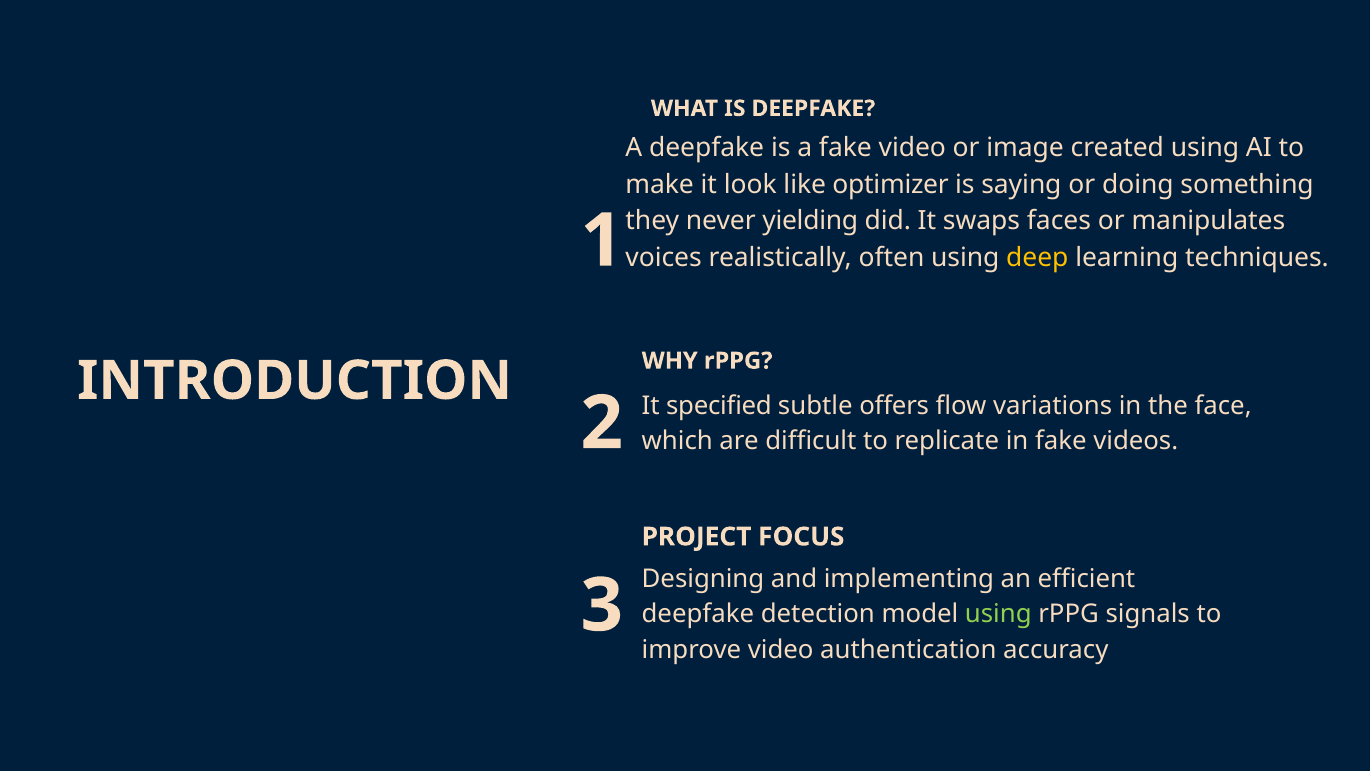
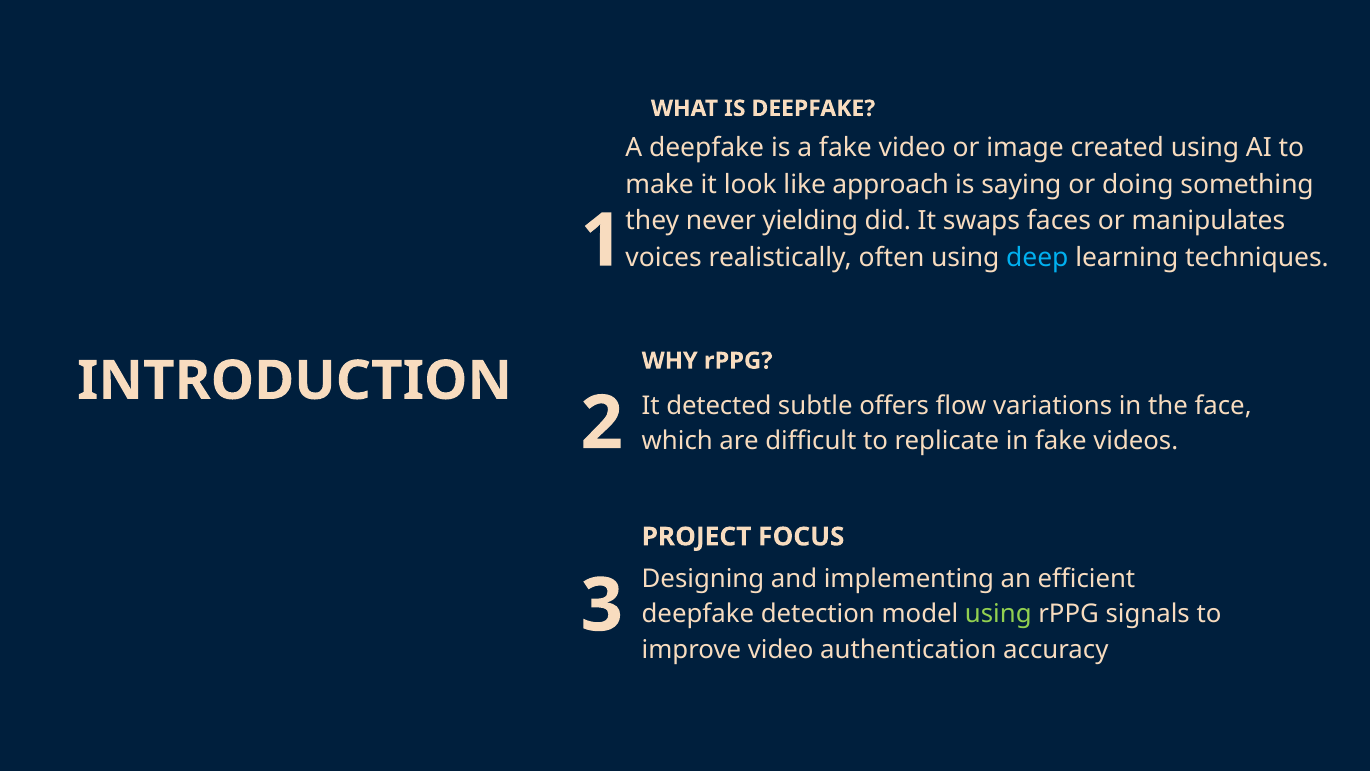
optimizer: optimizer -> approach (891, 184)
deep colour: yellow -> light blue (1037, 257)
specified: specified -> detected (719, 406)
